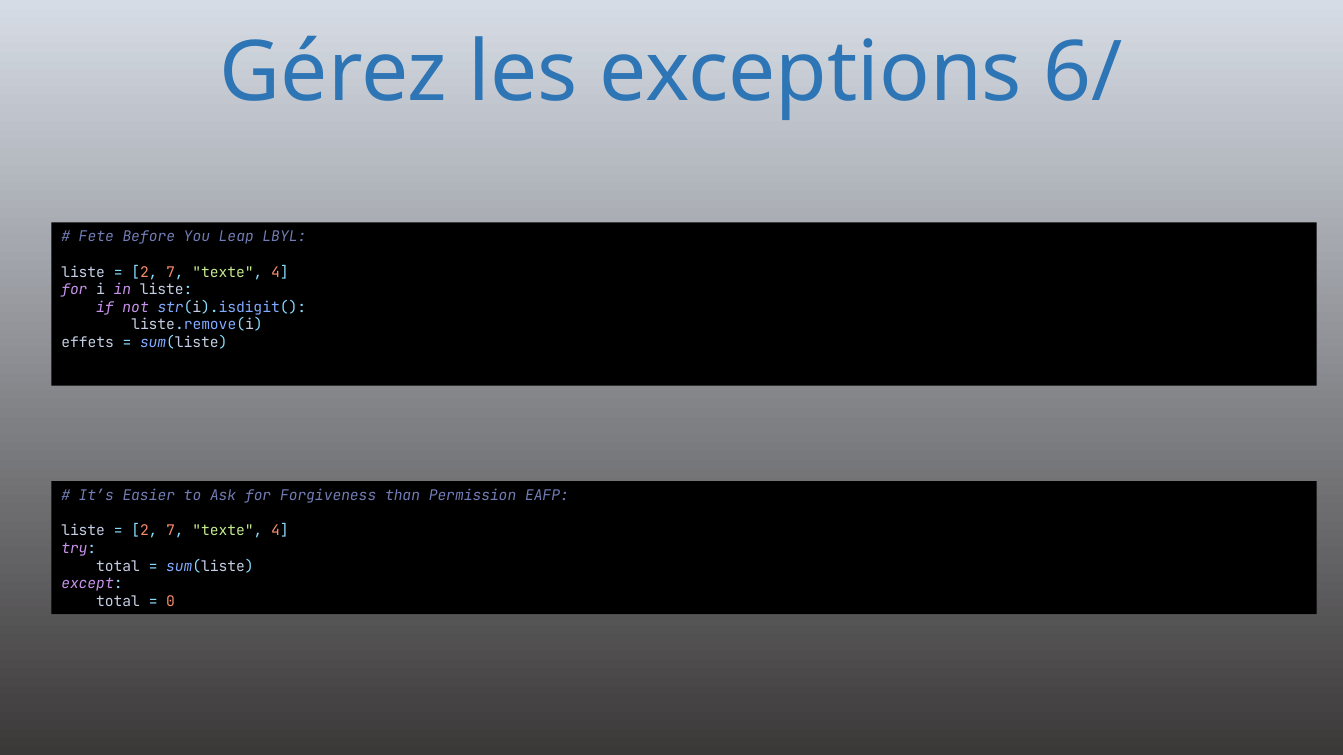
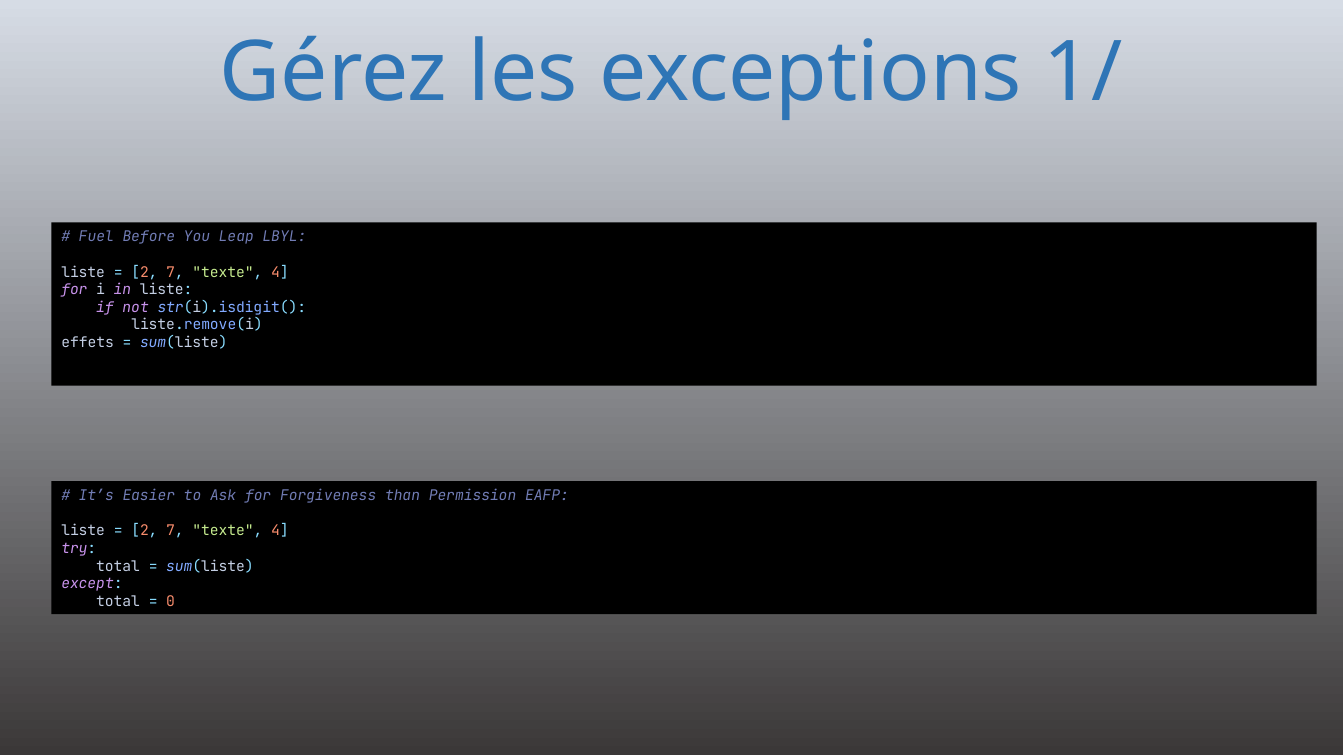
6/: 6/ -> 1/ (1084, 72)
Fete: Fete -> Fuel (96, 237)
